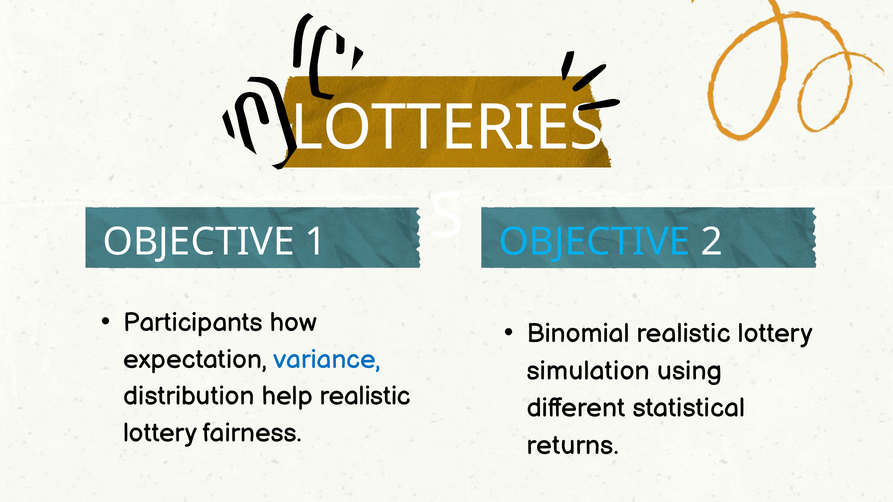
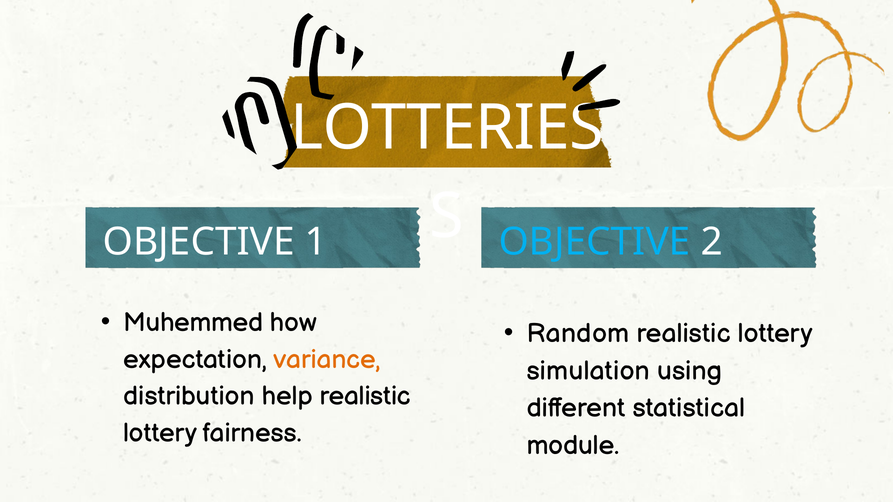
Participants: Participants -> Muhemmed (193, 323)
Binomial: Binomial -> Random (578, 334)
variance colour: blue -> orange (327, 360)
returns: returns -> module (573, 446)
